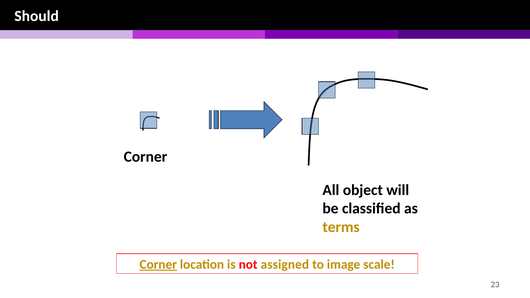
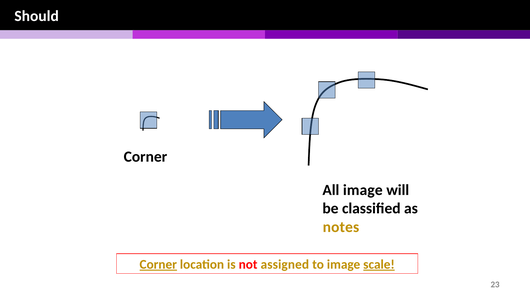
All object: object -> image (363, 190)
terms: terms -> notes (341, 227)
scale underline: none -> present (379, 265)
